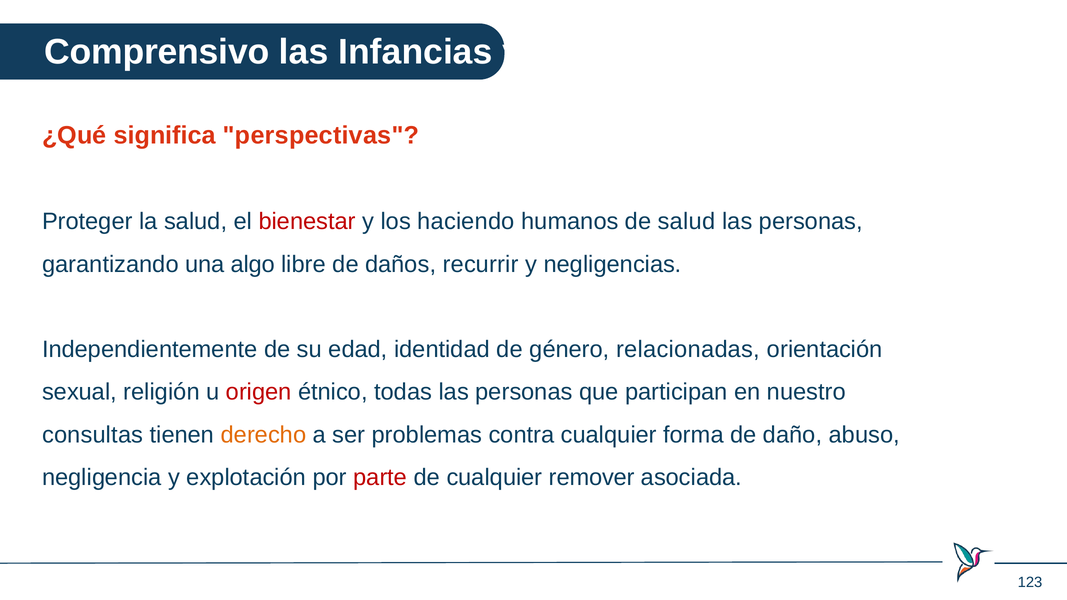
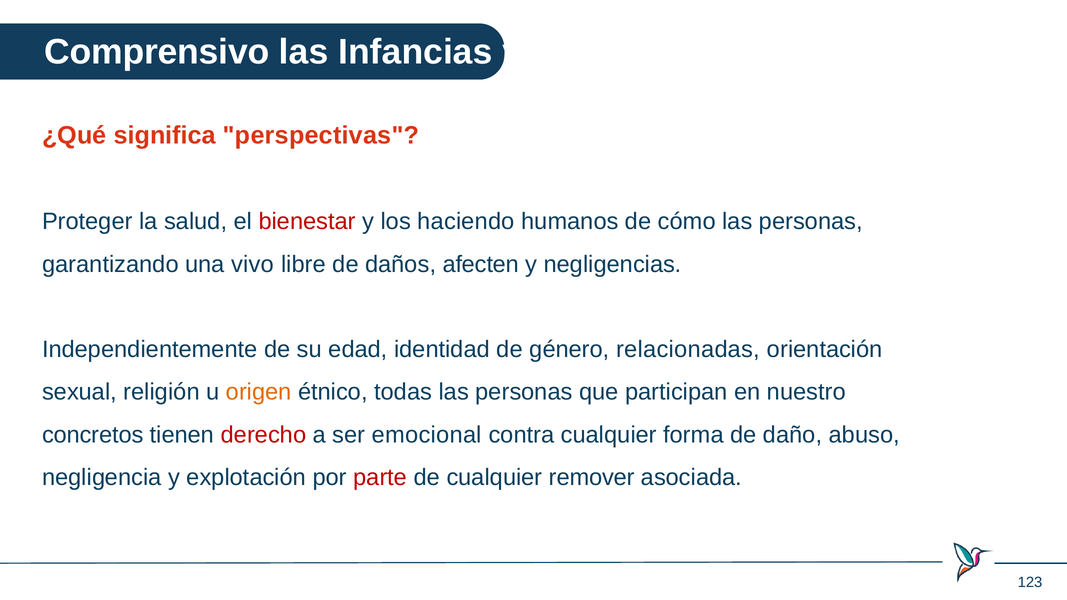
de salud: salud -> cómo (687, 222)
algo: algo -> vivo (253, 264)
recurrir: recurrir -> afecten (481, 264)
origen colour: red -> orange (259, 392)
consultas: consultas -> concretos (93, 435)
derecho colour: orange -> red (263, 435)
problemas: problemas -> emocional (427, 435)
